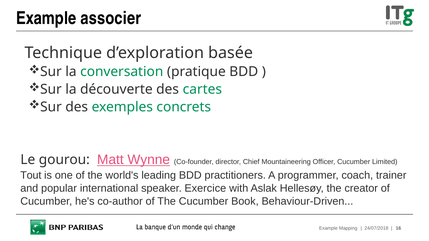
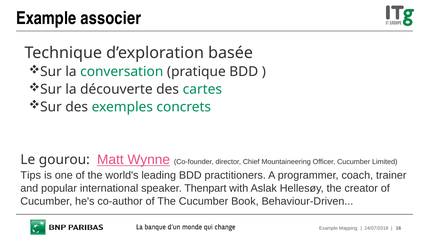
Tout: Tout -> Tips (31, 176)
Exercice: Exercice -> Thenpart (205, 189)
